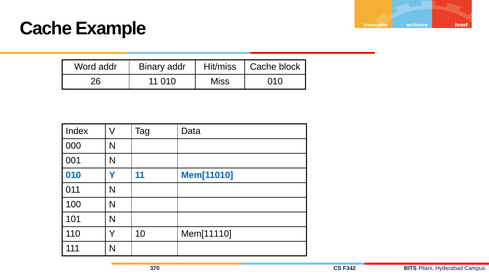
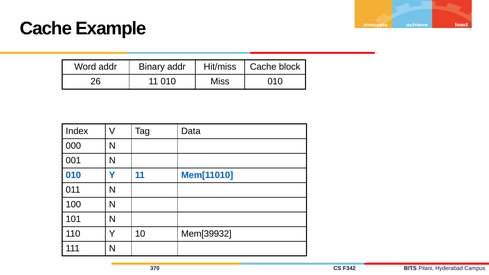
Mem[11110: Mem[11110 -> Mem[39932 (206, 234)
